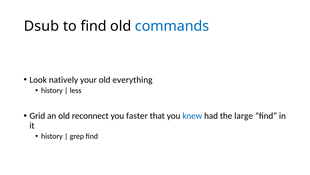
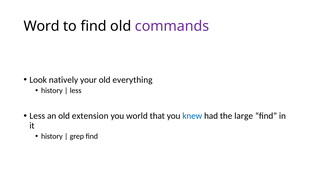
Dsub: Dsub -> Word (42, 26)
commands colour: blue -> purple (172, 26)
Grid: Grid -> Less (37, 115)
reconnect: reconnect -> extension (90, 115)
faster: faster -> world (137, 115)
